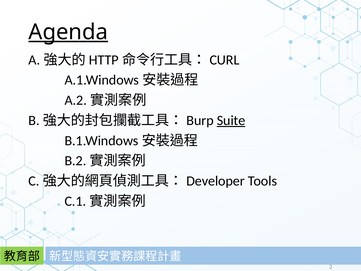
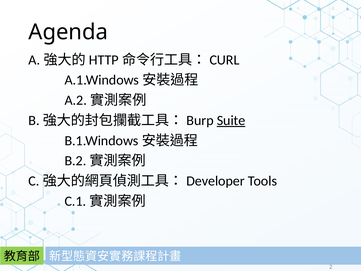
Agenda underline: present -> none (68, 32)
